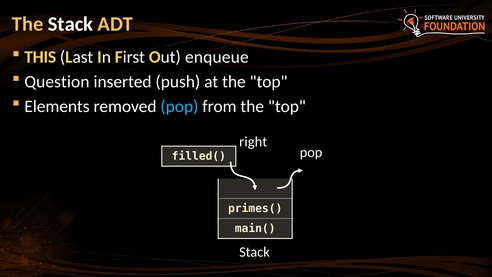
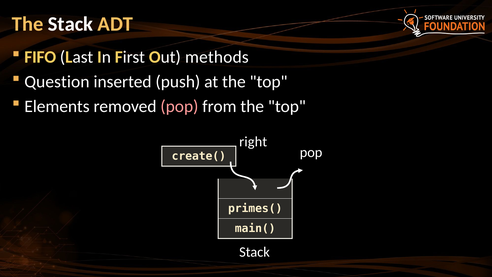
THIS: THIS -> FIFO (40, 57)
enqueue: enqueue -> methods (217, 57)
pop colour: light blue -> pink (179, 106)
filled(: filled( -> create( (199, 156)
